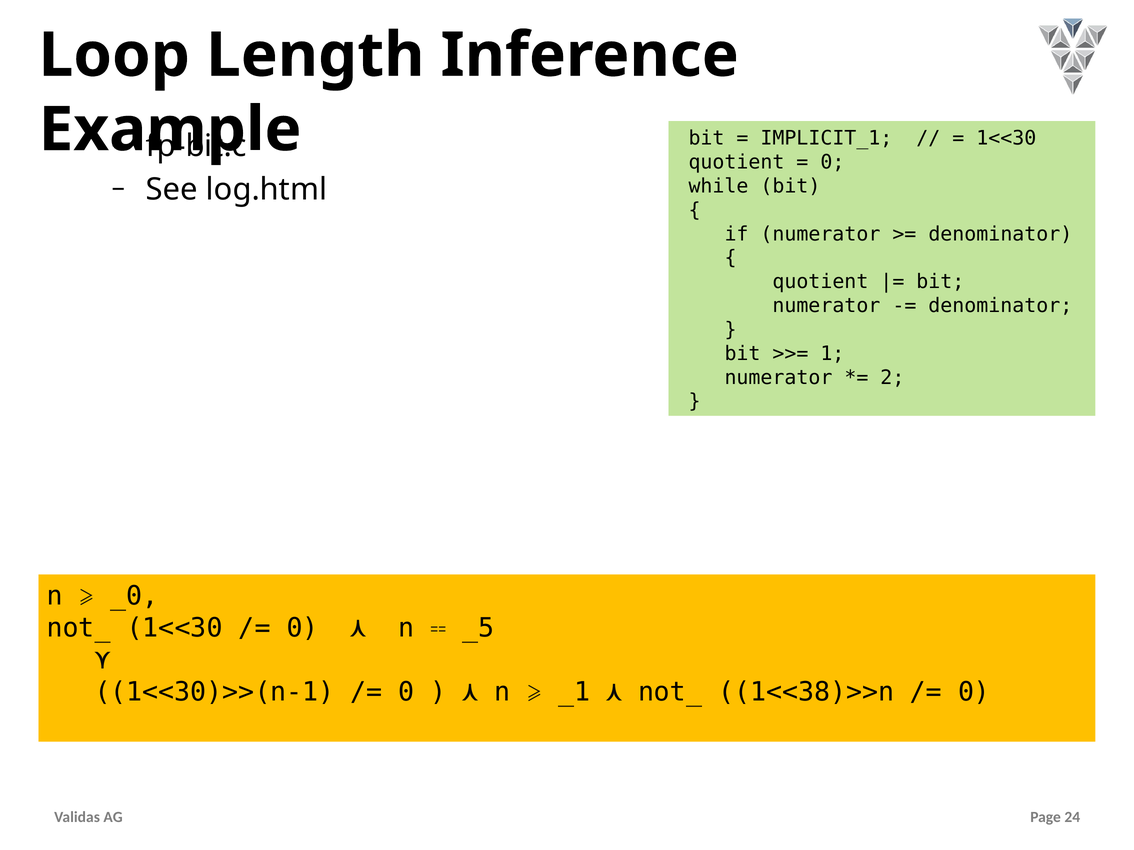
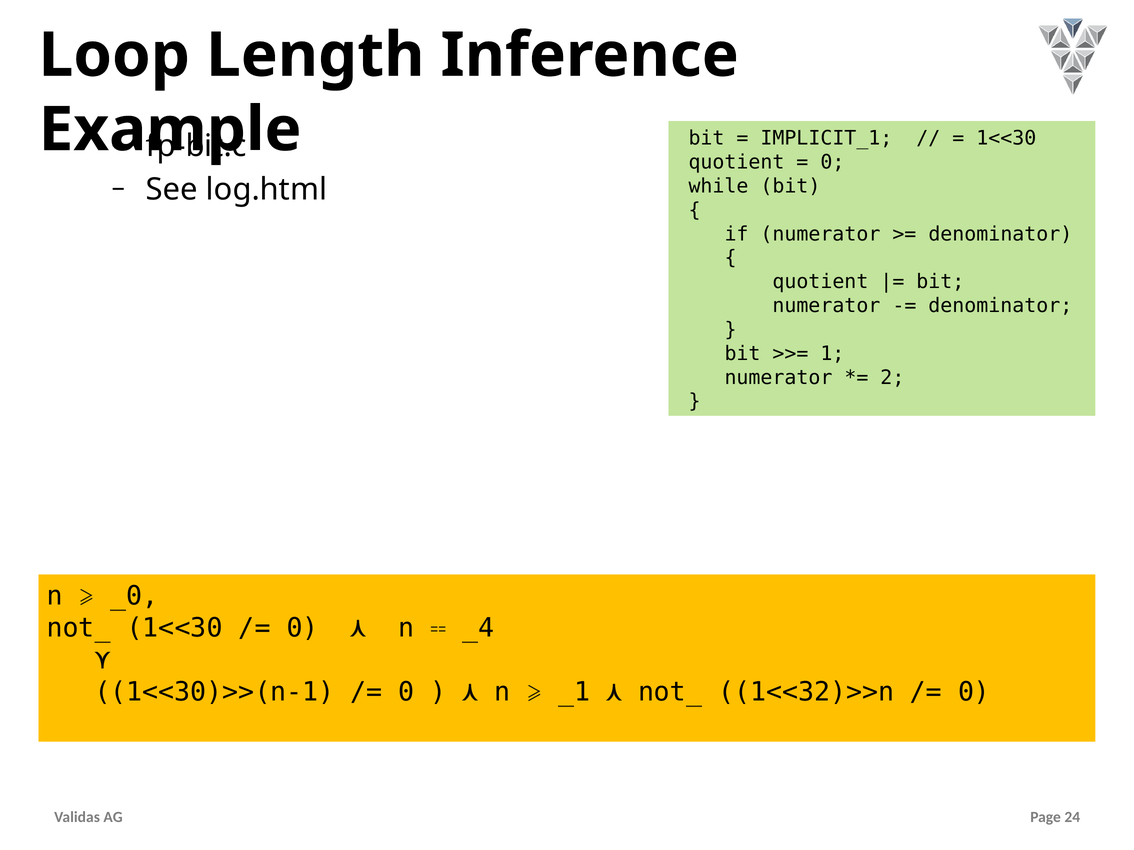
_5: _5 -> _4 (478, 628)
1<<38)>>n: 1<<38)>>n -> 1<<32)>>n (806, 692)
